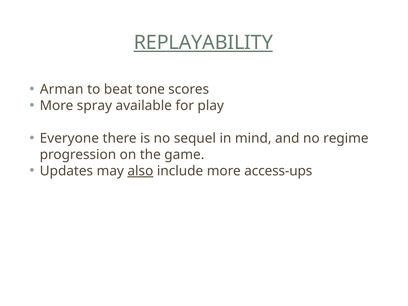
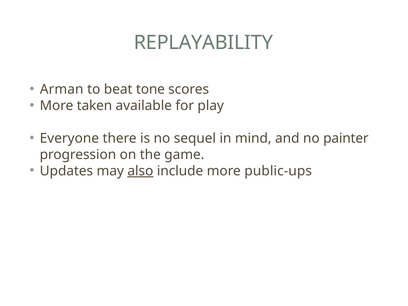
REPLAYABILITY underline: present -> none (203, 43)
spray: spray -> taken (94, 106)
regime: regime -> painter (346, 138)
access-ups: access-ups -> public-ups (278, 171)
